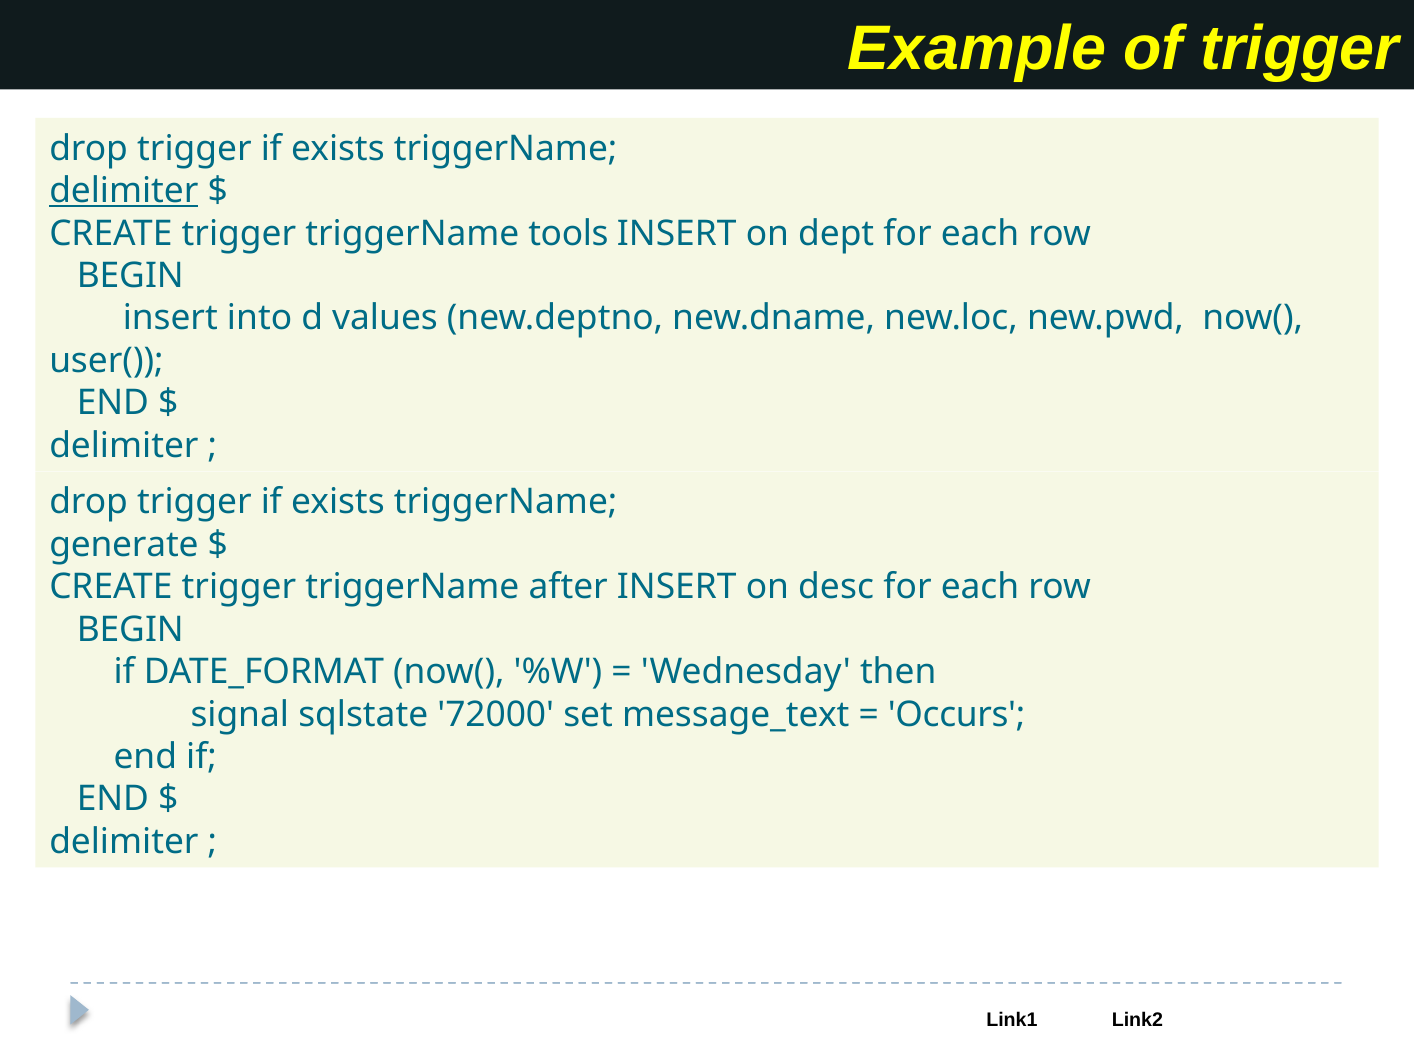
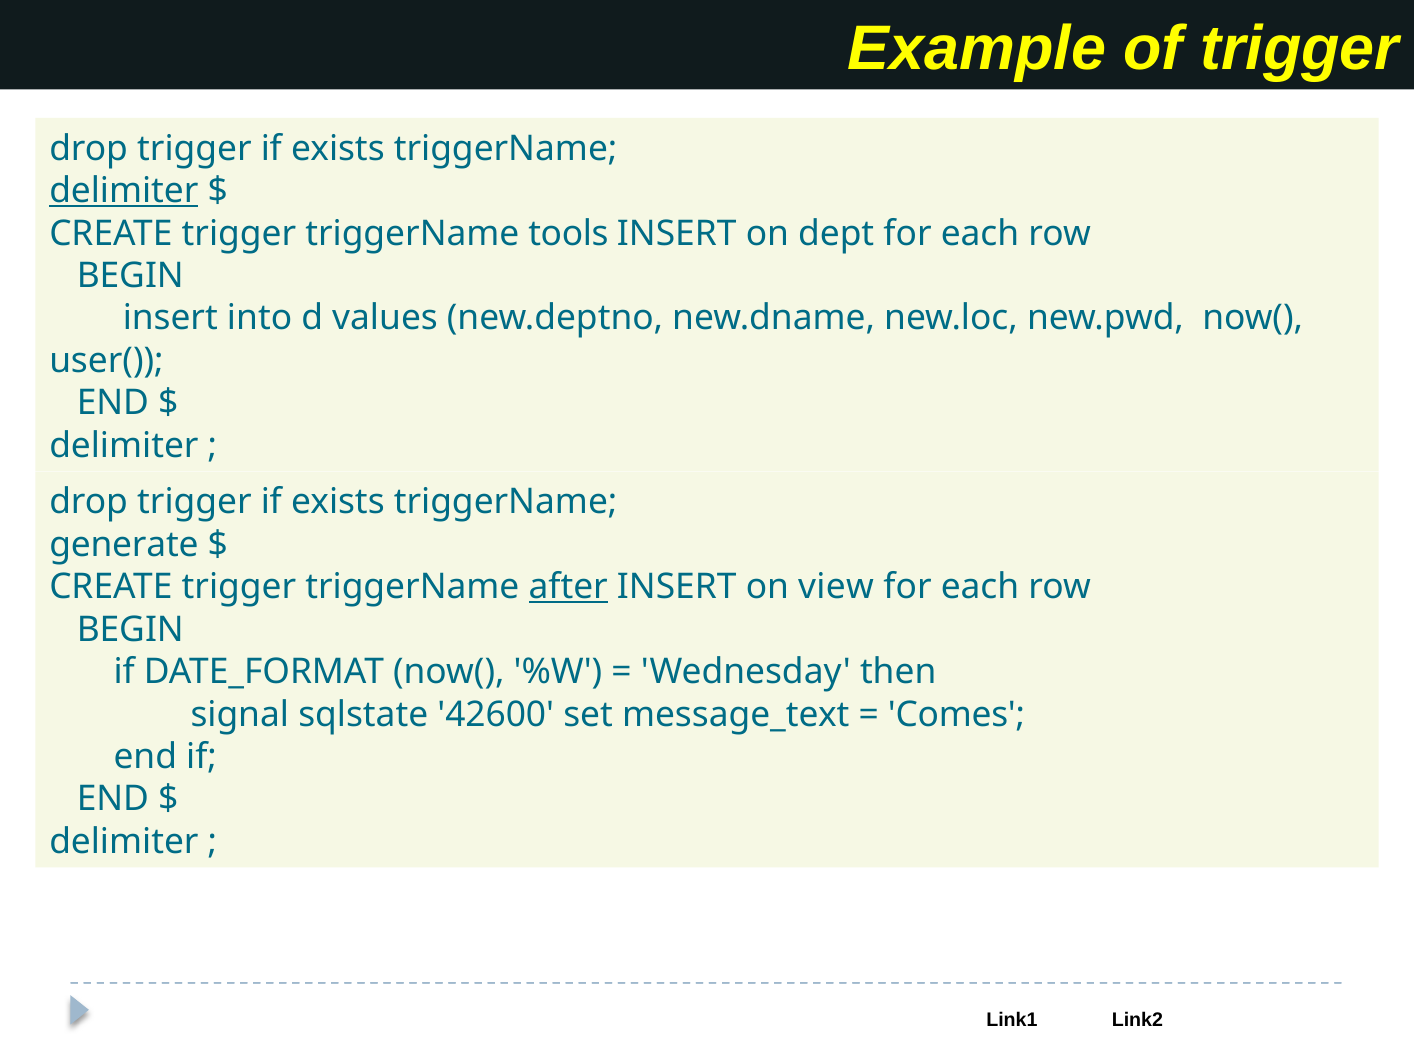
after underline: none -> present (568, 587)
desc: desc -> view (836, 587)
72000: 72000 -> 42600 (496, 714)
Occurs: Occurs -> Comes (957, 714)
